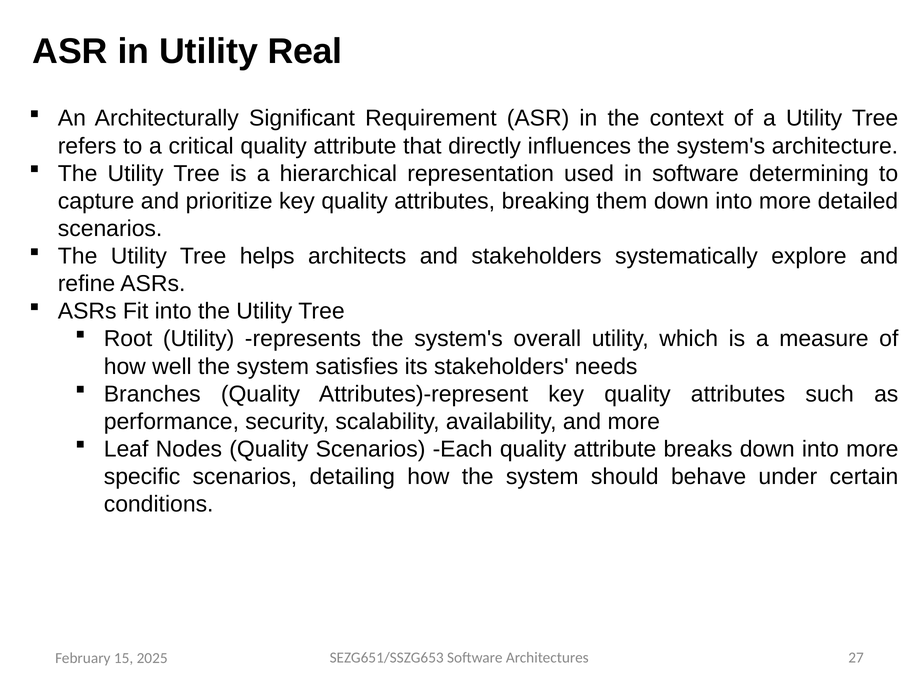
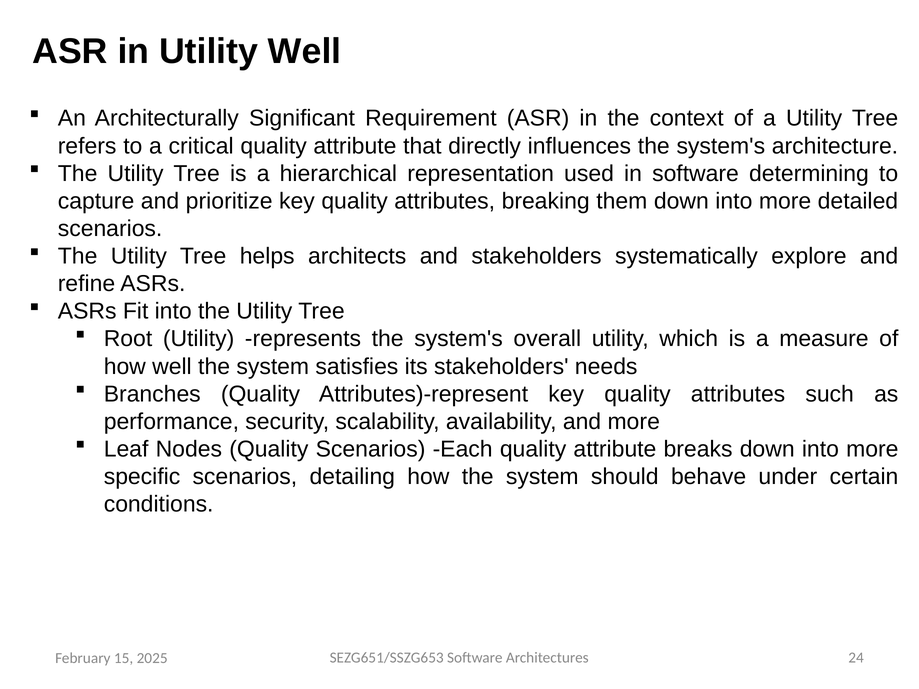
Utility Real: Real -> Well (305, 52)
27: 27 -> 24 (856, 658)
